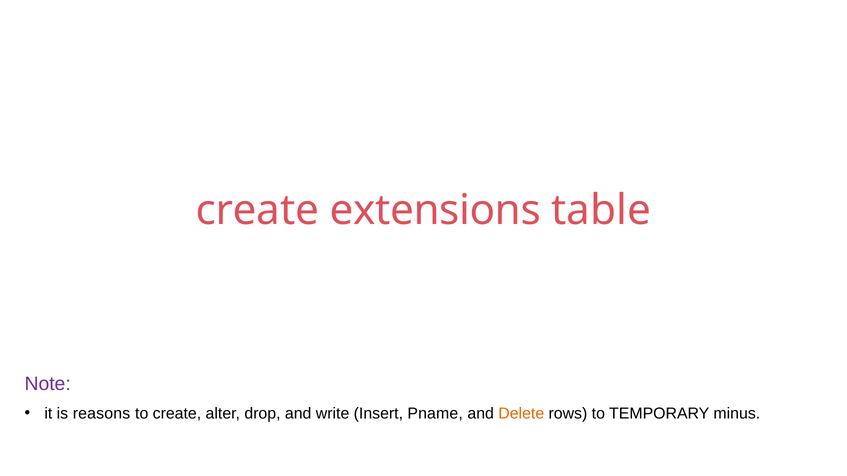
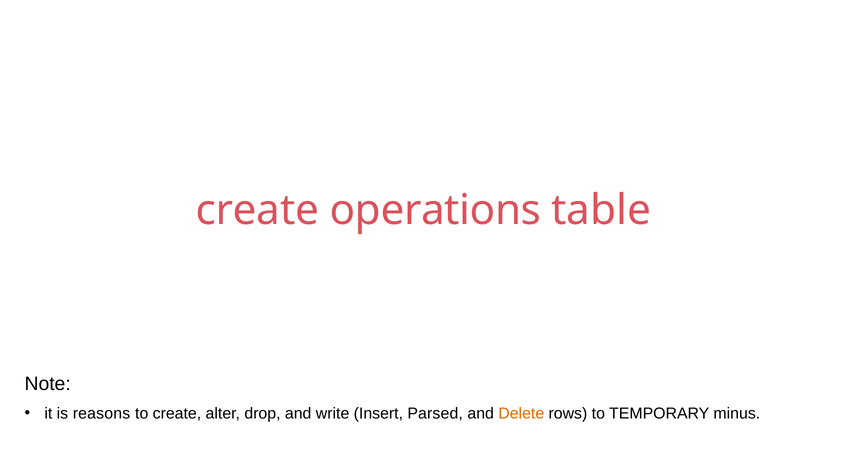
extensions: extensions -> operations (435, 211)
Note colour: purple -> black (48, 384)
Pname: Pname -> Parsed (435, 414)
